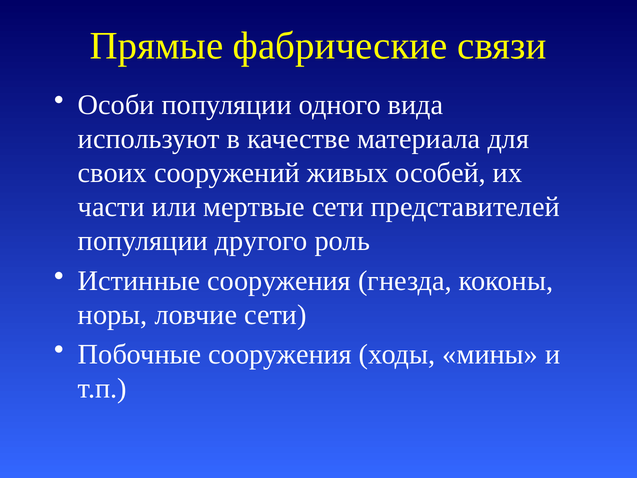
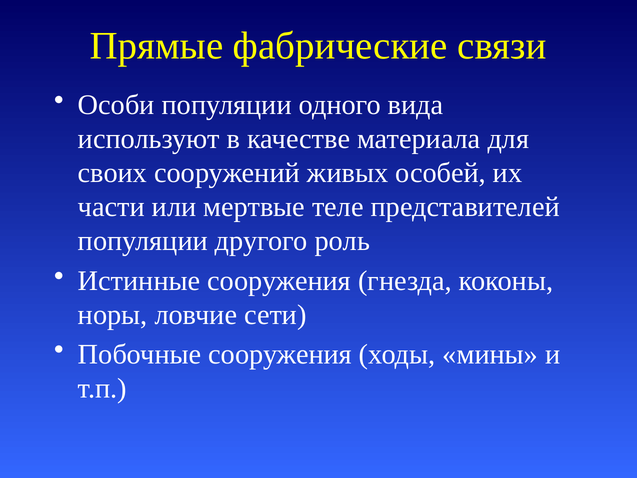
мертвые сети: сети -> теле (338, 207)
